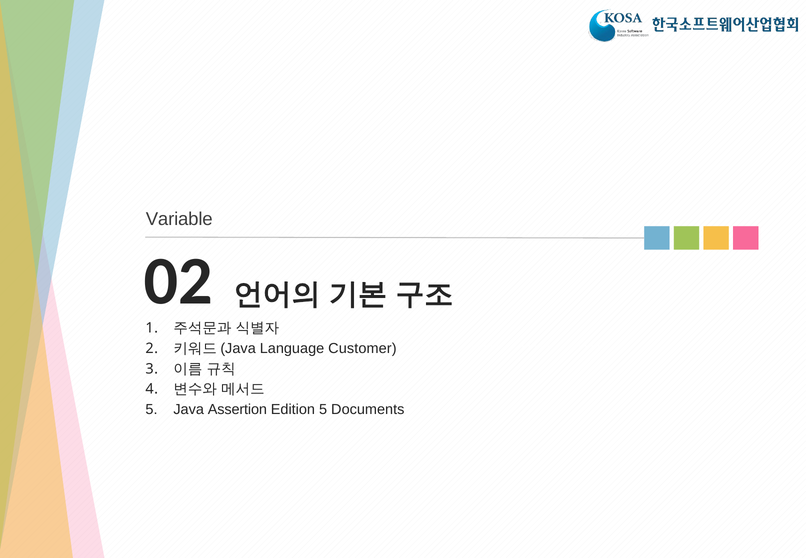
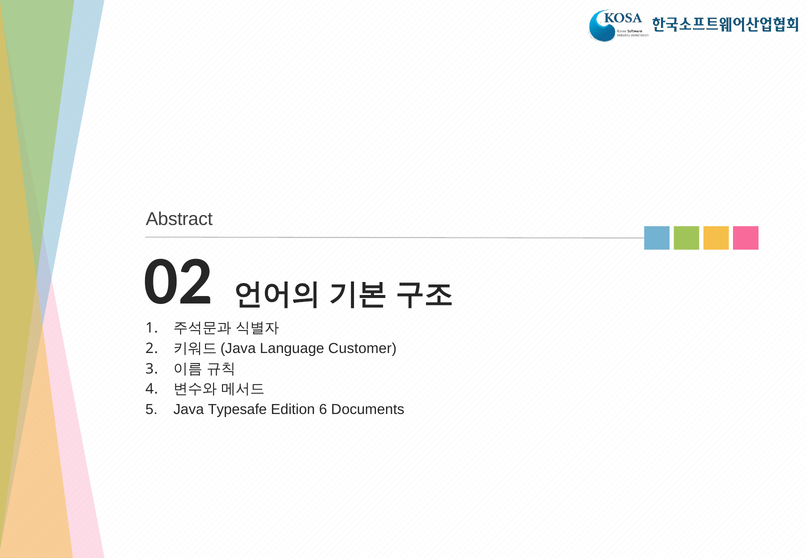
Variable: Variable -> Abstract (179, 219)
Assertion: Assertion -> Typesafe (237, 409)
Edition 5: 5 -> 6 (323, 409)
